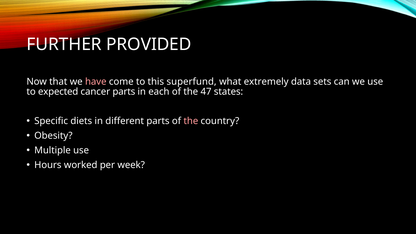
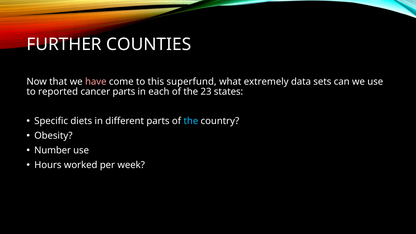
PROVIDED: PROVIDED -> COUNTIES (149, 44)
expected: expected -> reported (58, 92)
47: 47 -> 23 (206, 92)
the colour: pink -> light blue (191, 121)
Multiple: Multiple -> Number (53, 150)
